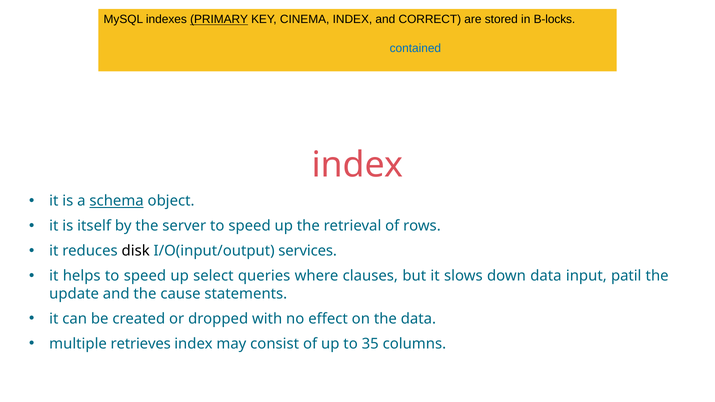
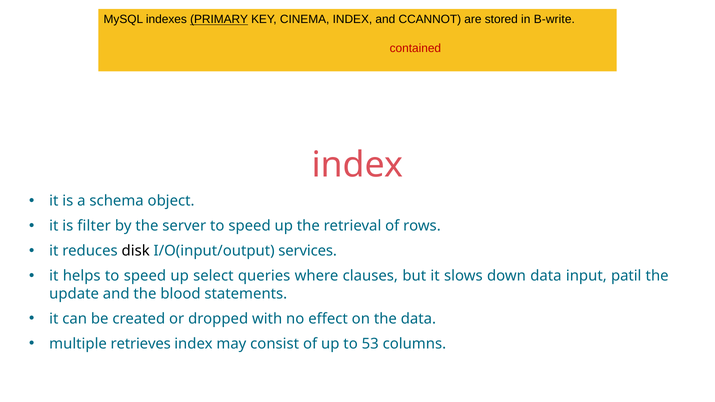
CORRECT: CORRECT -> CCANNOT (430, 20)
B-locks: B-locks -> B-write (554, 20)
contained colour: blue -> red (415, 48)
schema underline: present -> none (117, 201)
itself: itself -> filter (94, 226)
cause: cause -> blood (180, 294)
35: 35 -> 53 (370, 344)
